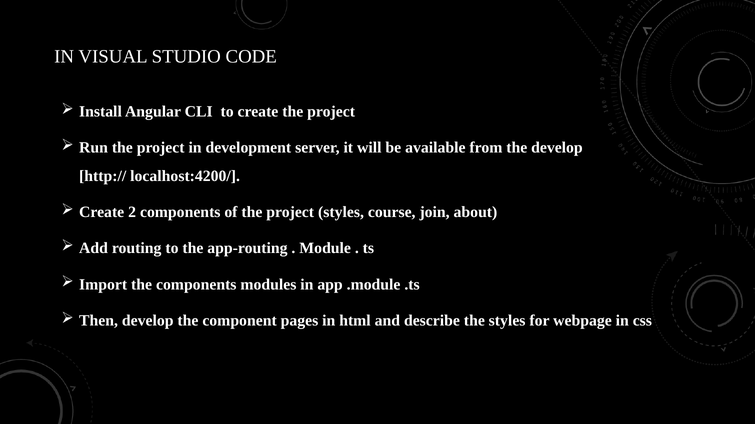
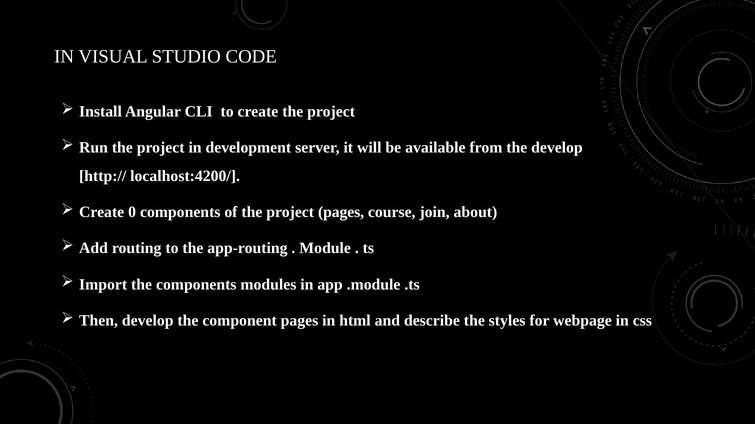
2: 2 -> 0 (132, 212)
project styles: styles -> pages (341, 212)
